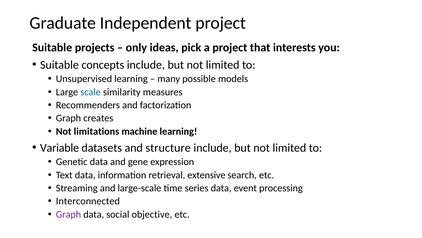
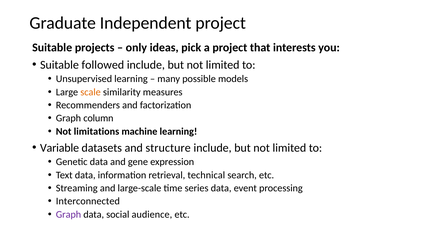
concepts: concepts -> followed (103, 65)
scale colour: blue -> orange (91, 92)
creates: creates -> column (98, 118)
extensive: extensive -> technical (206, 175)
objective: objective -> audience (152, 214)
